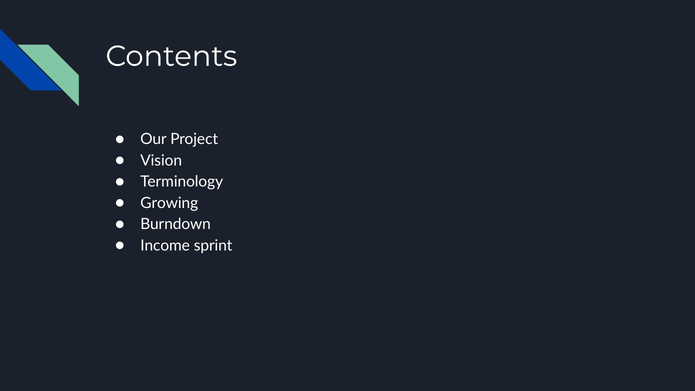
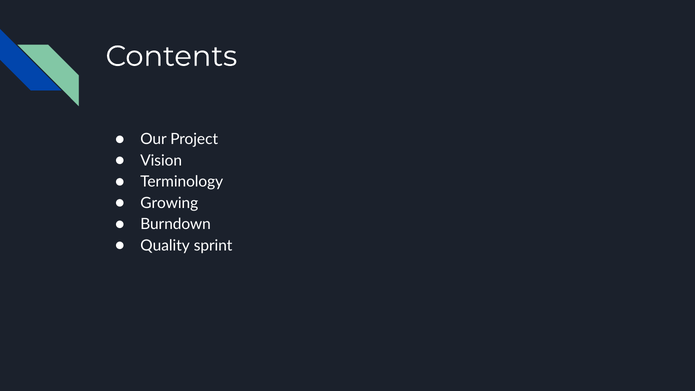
Income: Income -> Quality (165, 246)
